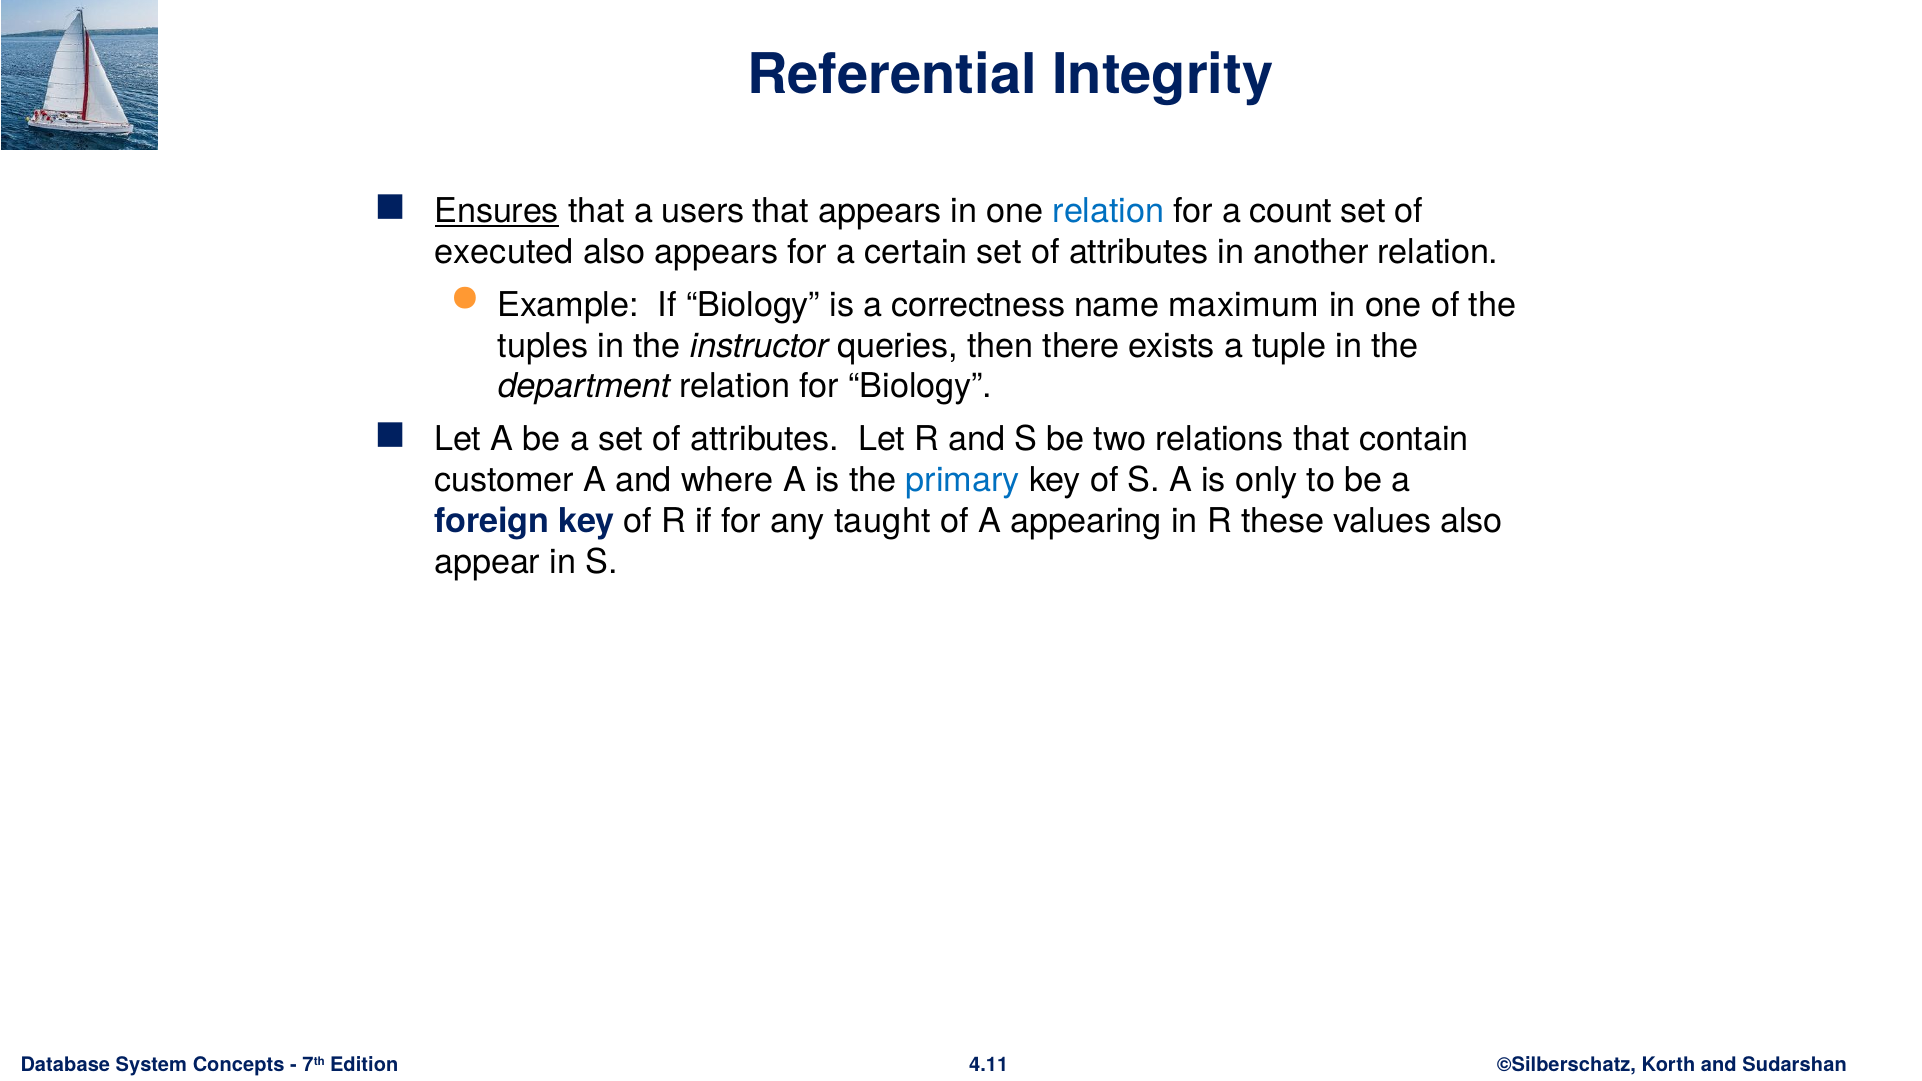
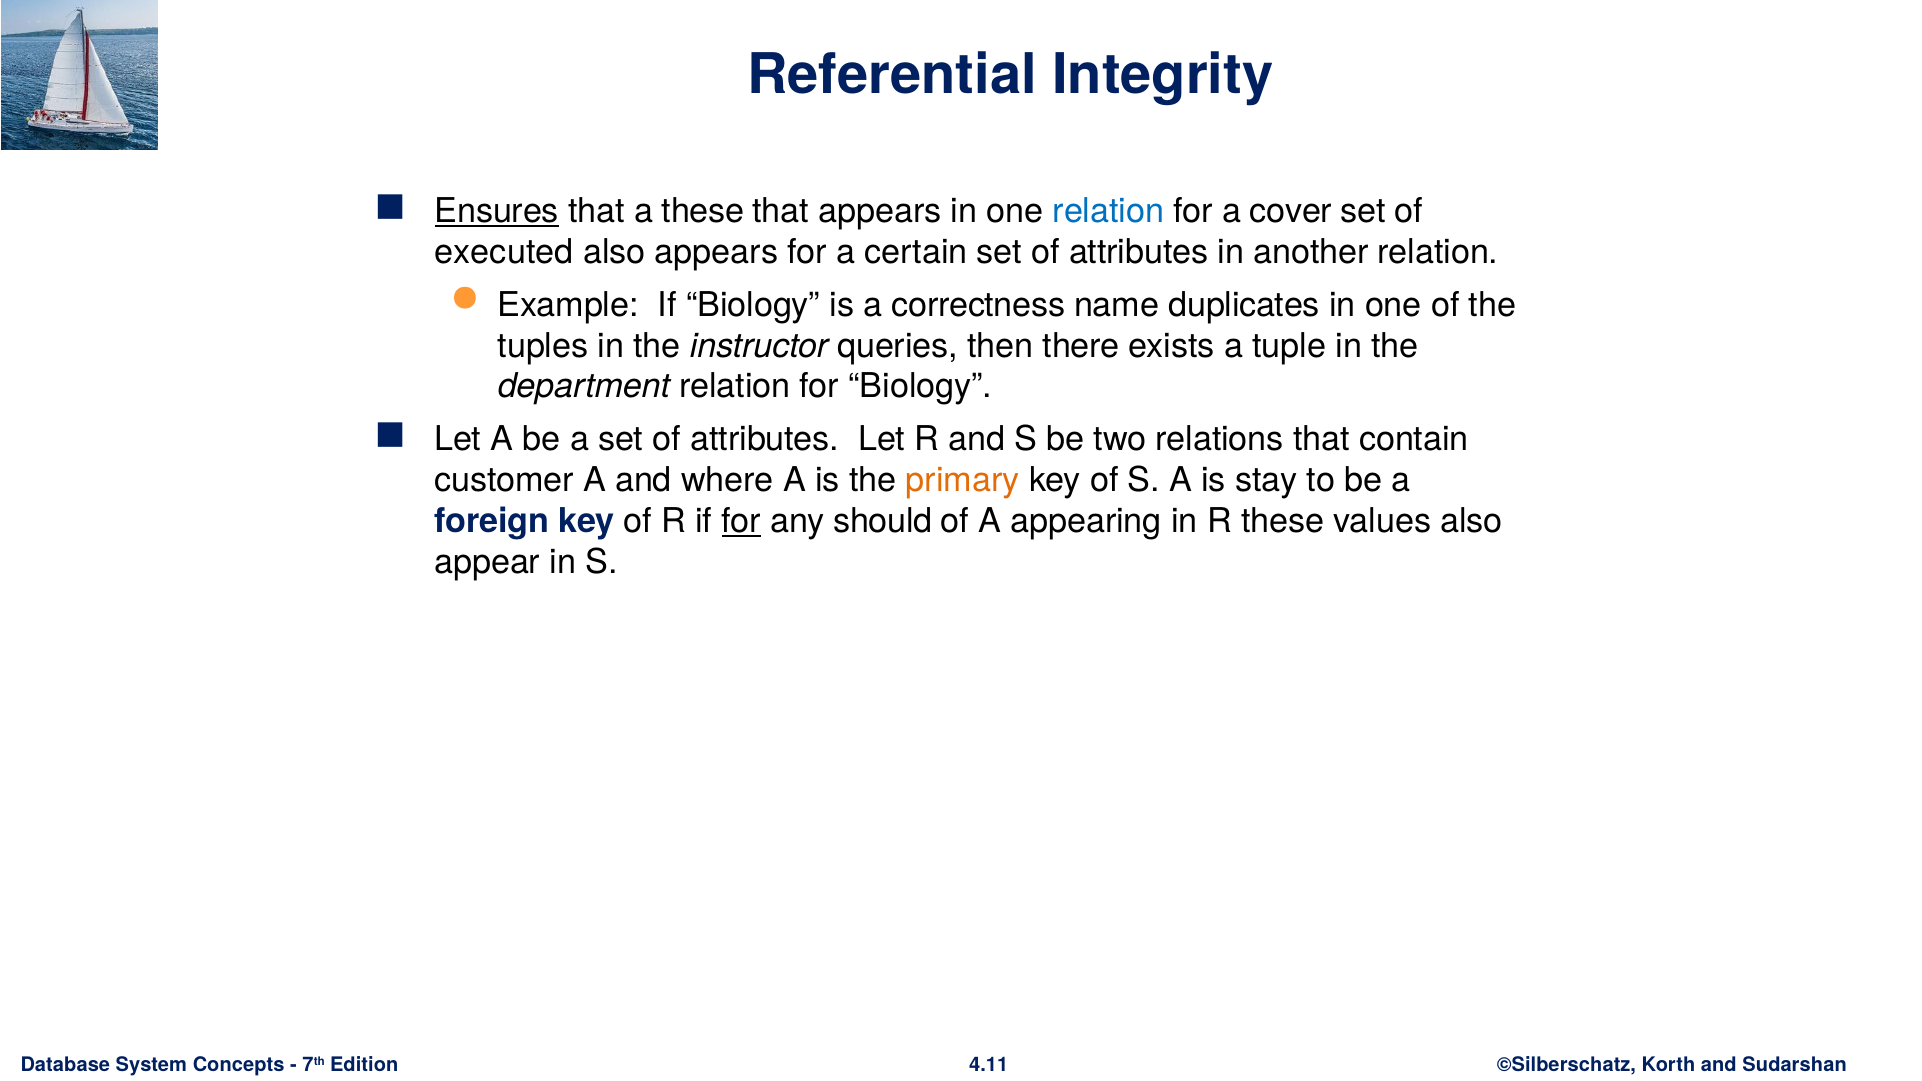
a users: users -> these (703, 211)
count: count -> cover (1291, 211)
maximum: maximum -> duplicates (1244, 305)
primary colour: blue -> orange (963, 480)
only: only -> stay (1267, 480)
for underline: none -> present (741, 521)
taught: taught -> should (883, 521)
